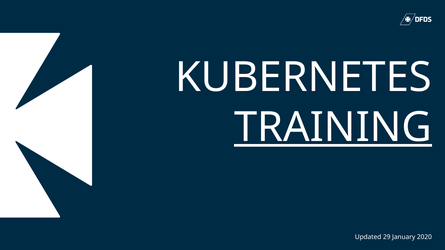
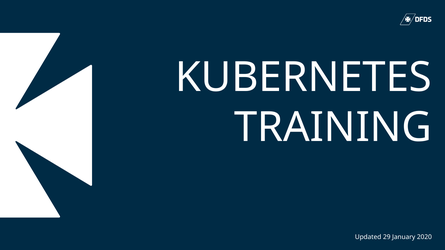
TRAINING underline: present -> none (333, 128)
